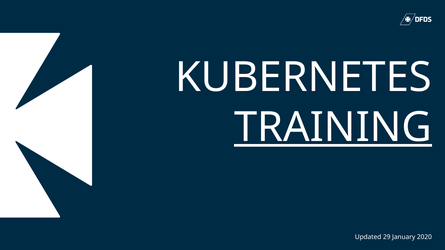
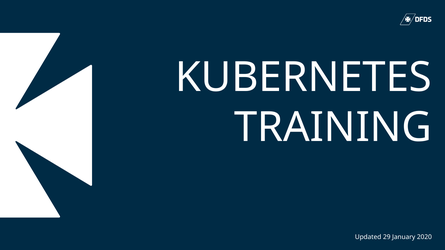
TRAINING underline: present -> none (333, 128)
